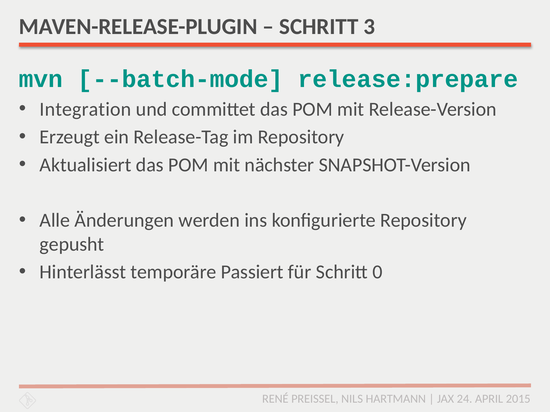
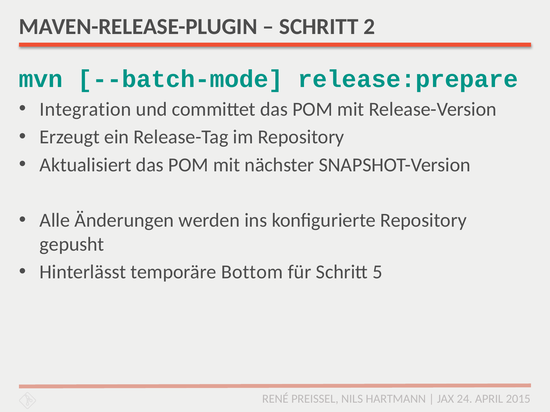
3: 3 -> 2 (369, 27)
Passiert: Passiert -> Bottom (252, 272)
0: 0 -> 5 (377, 272)
